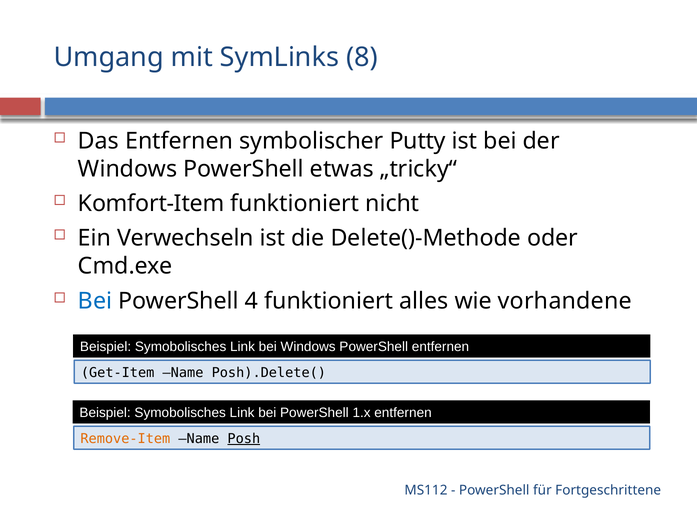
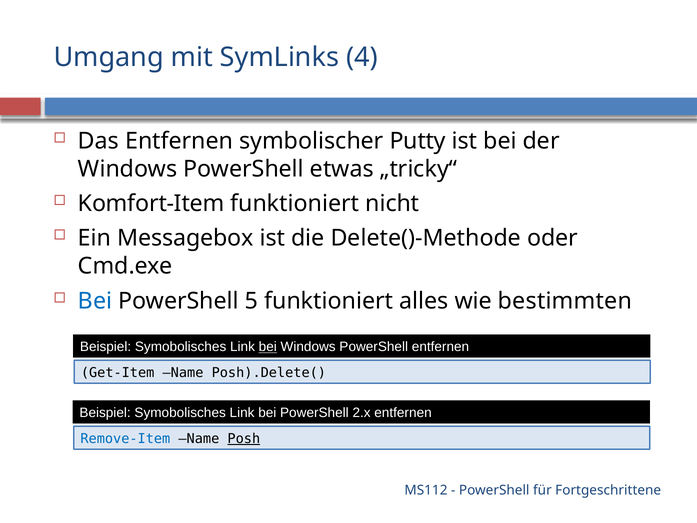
8: 8 -> 4 (362, 57)
Verwechseln: Verwechseln -> Messagebox (185, 238)
4: 4 -> 5 (252, 301)
vorhandene: vorhandene -> bestimmten (565, 301)
bei underline: none -> present (268, 347)
1.x: 1.x -> 2.x (362, 413)
Remove-Item colour: orange -> blue (125, 439)
